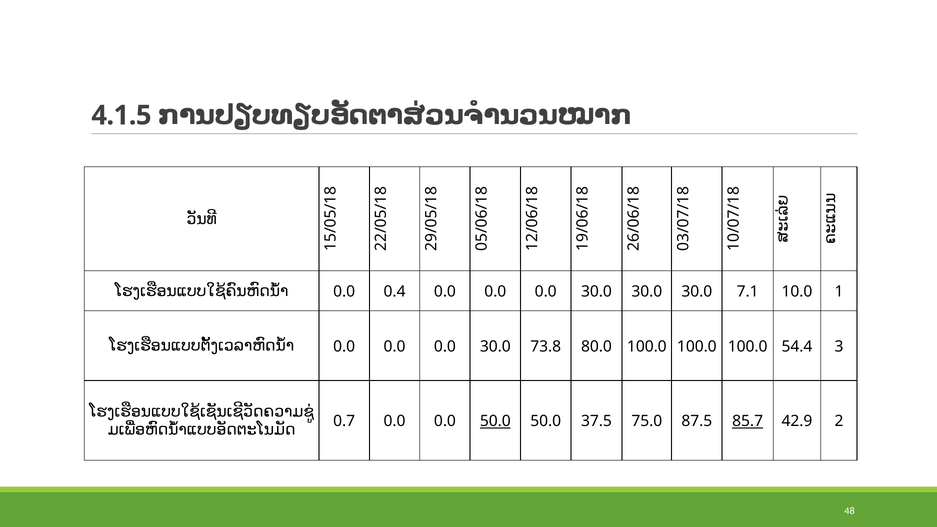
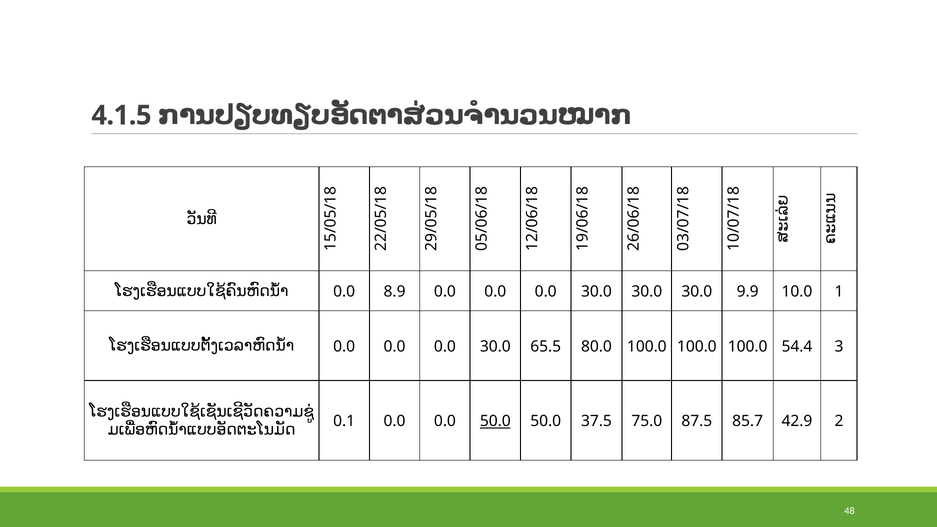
0.4: 0.4 -> 8.9 (395, 292)
7.1: 7.1 -> 9.9 (748, 292)
73.8: 73.8 -> 65.5 (546, 346)
0.7: 0.7 -> 0.1 (344, 421)
85.7 underline: present -> none (748, 421)
